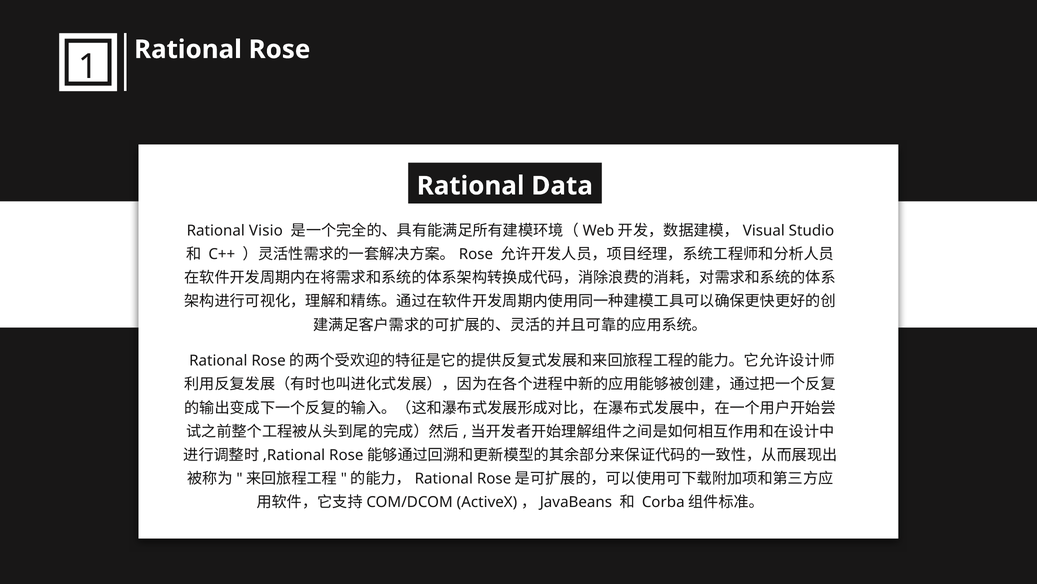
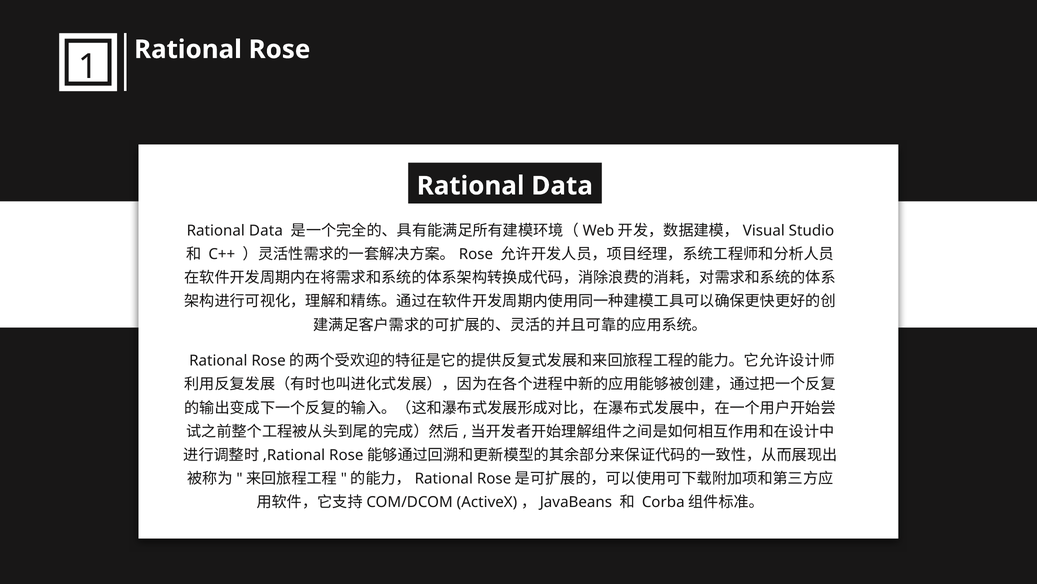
Visio: Visio -> Data (266, 230)
